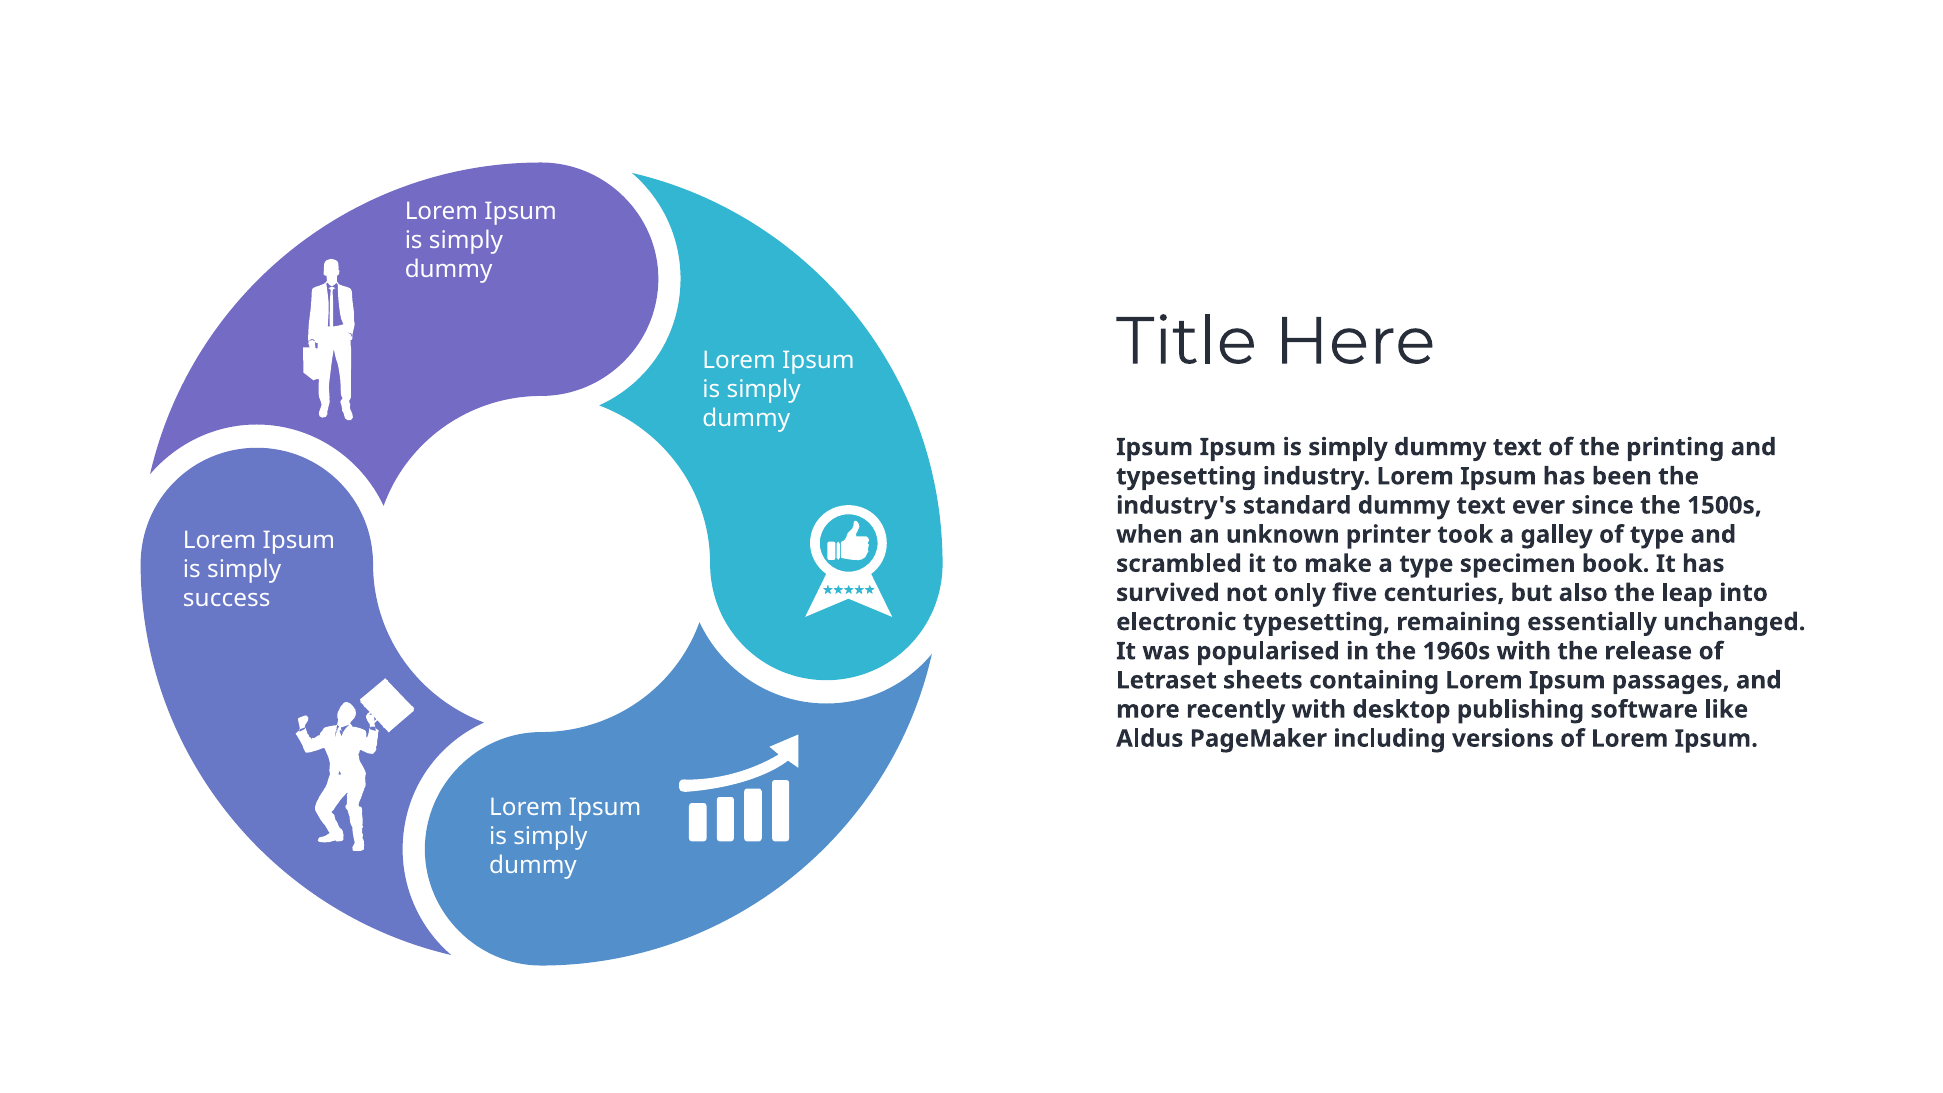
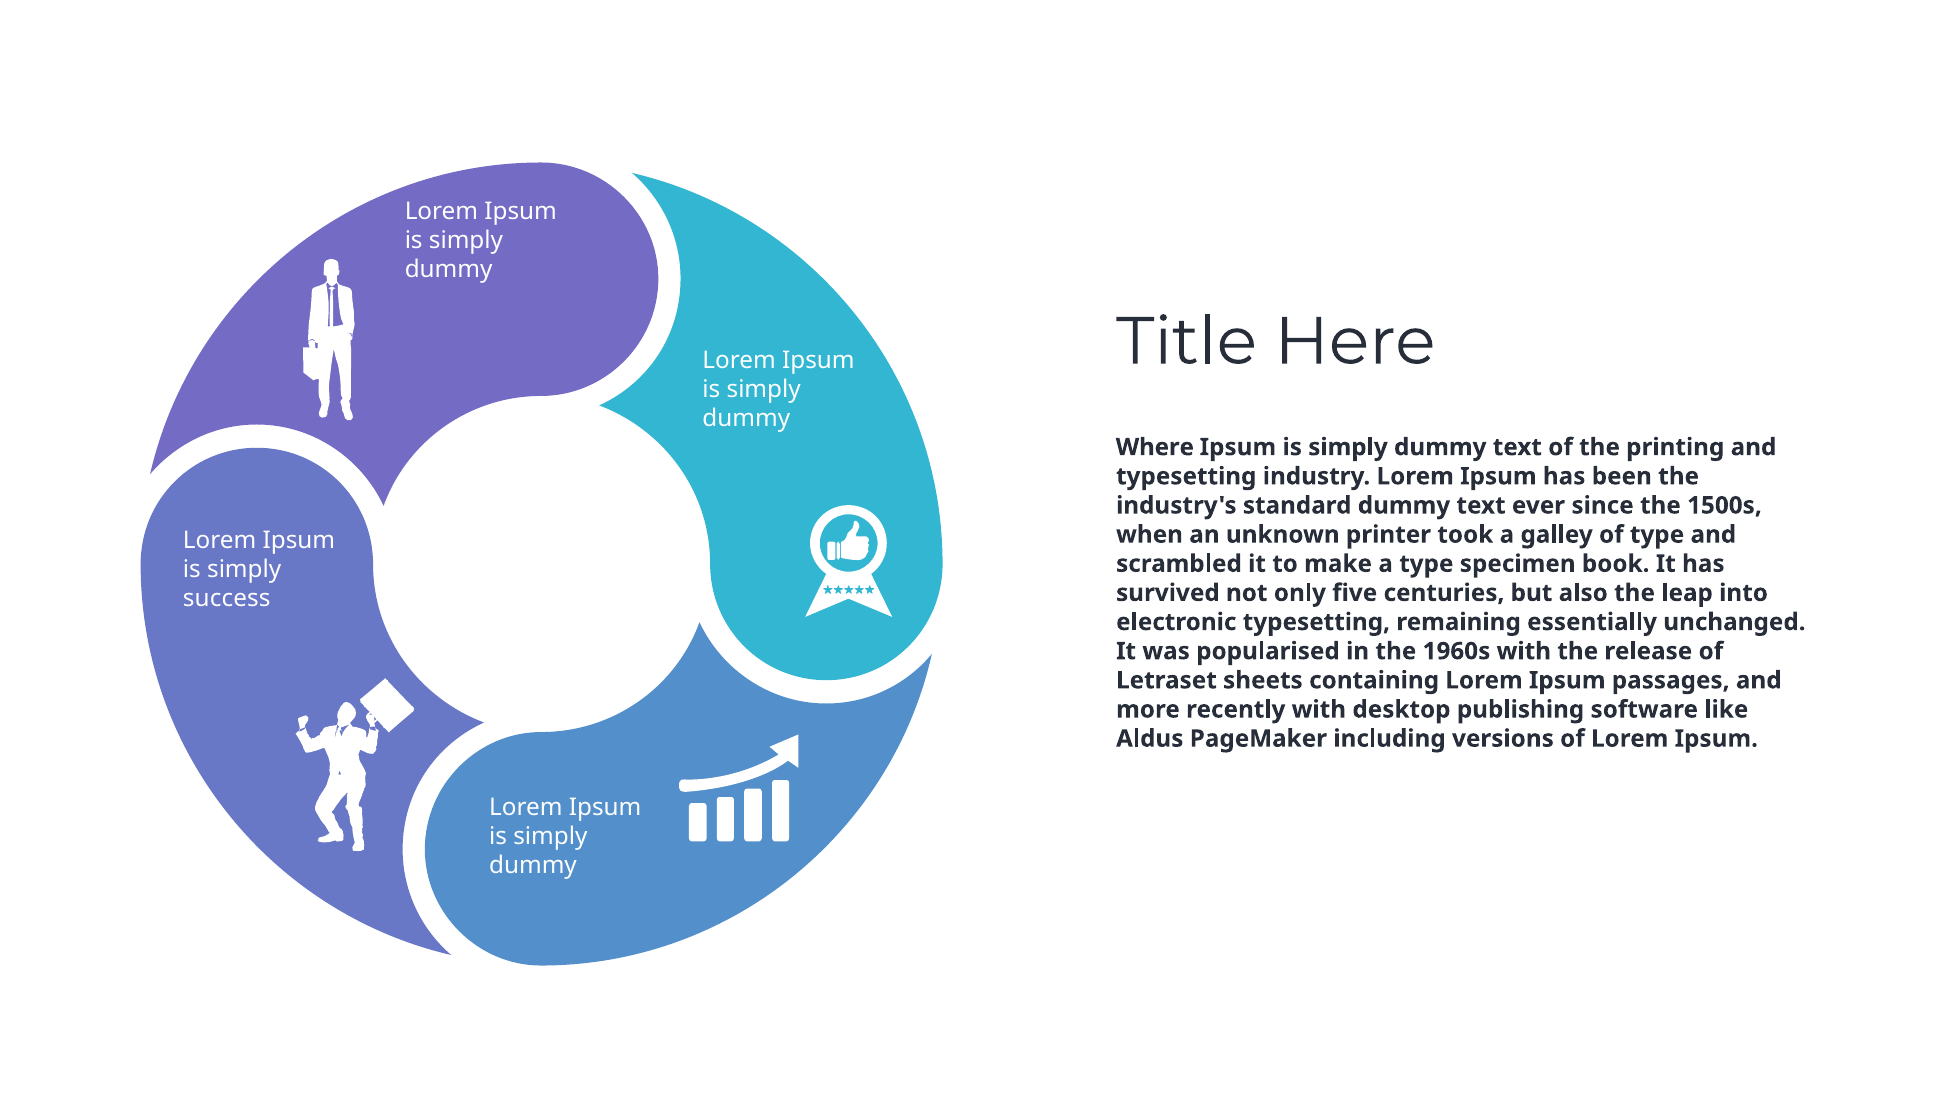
Ipsum: Ipsum -> Where (1155, 447)
